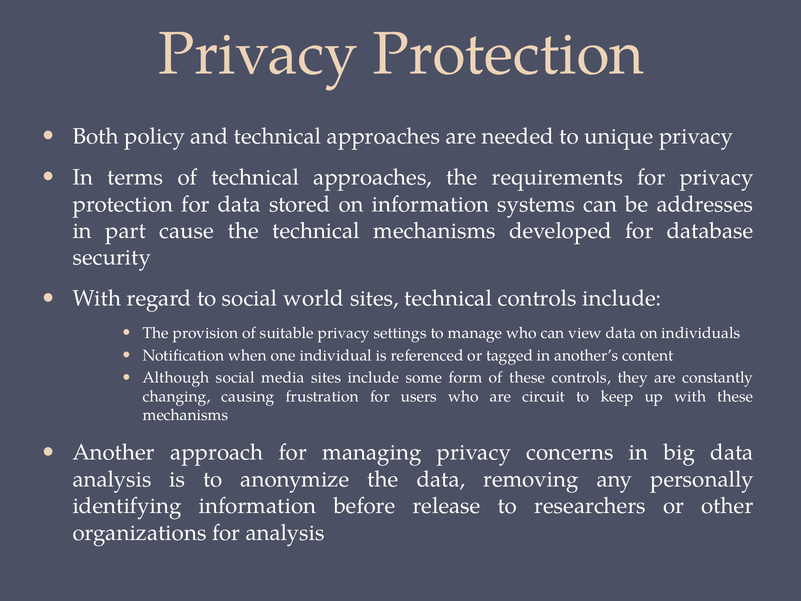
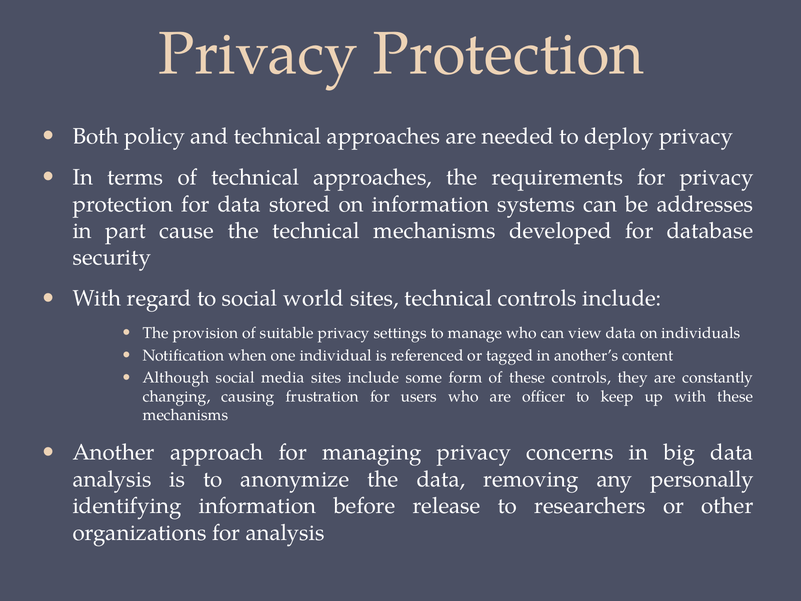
unique: unique -> deploy (619, 136)
circuit: circuit -> officer (544, 396)
